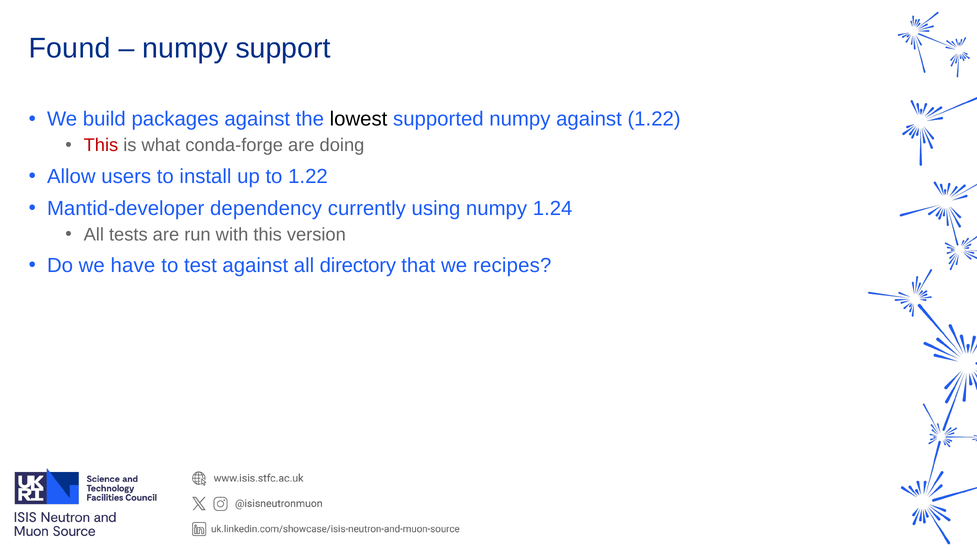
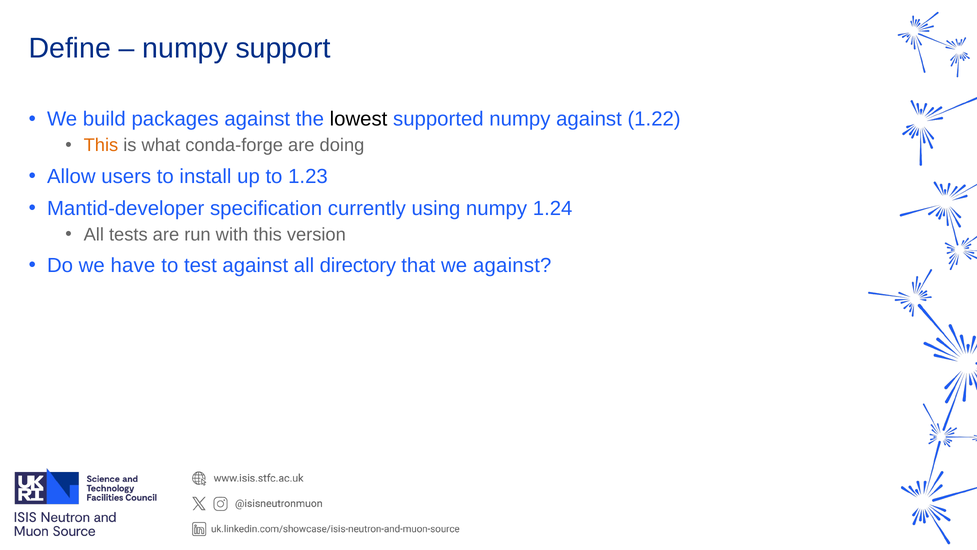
Found: Found -> Define (70, 48)
This colour: red -> orange (101, 145)
to 1.22: 1.22 -> 1.23 (308, 176)
dependency: dependency -> specification (266, 208)
we recipes: recipes -> against (512, 265)
